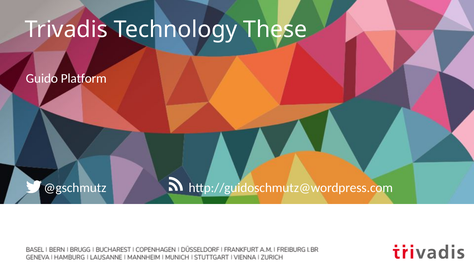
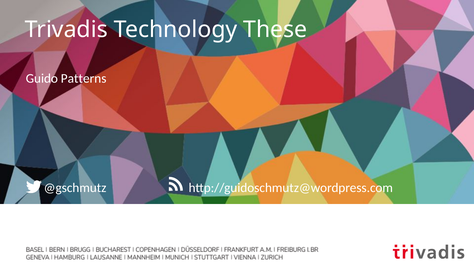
Platform: Platform -> Patterns (84, 78)
